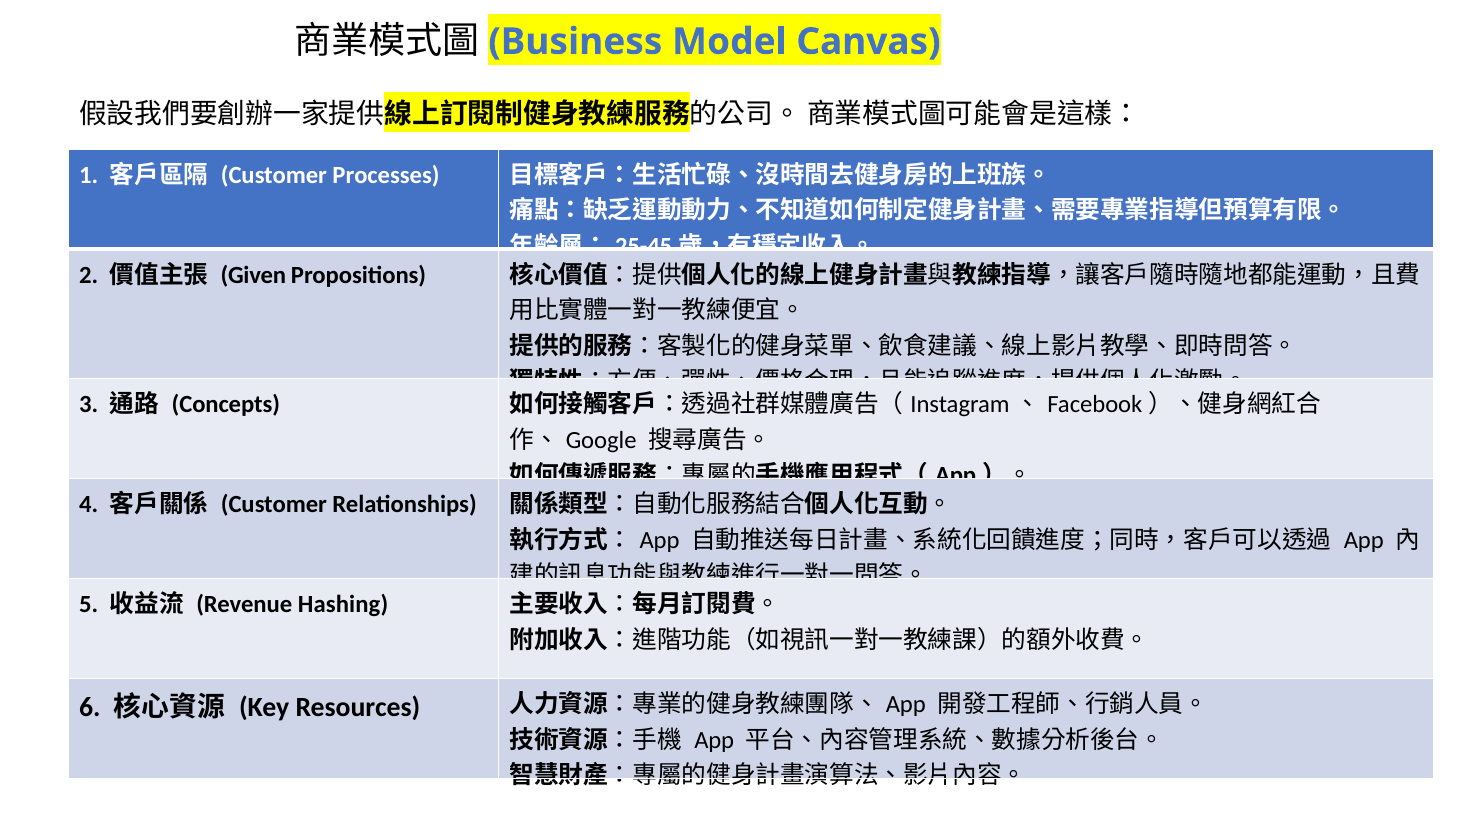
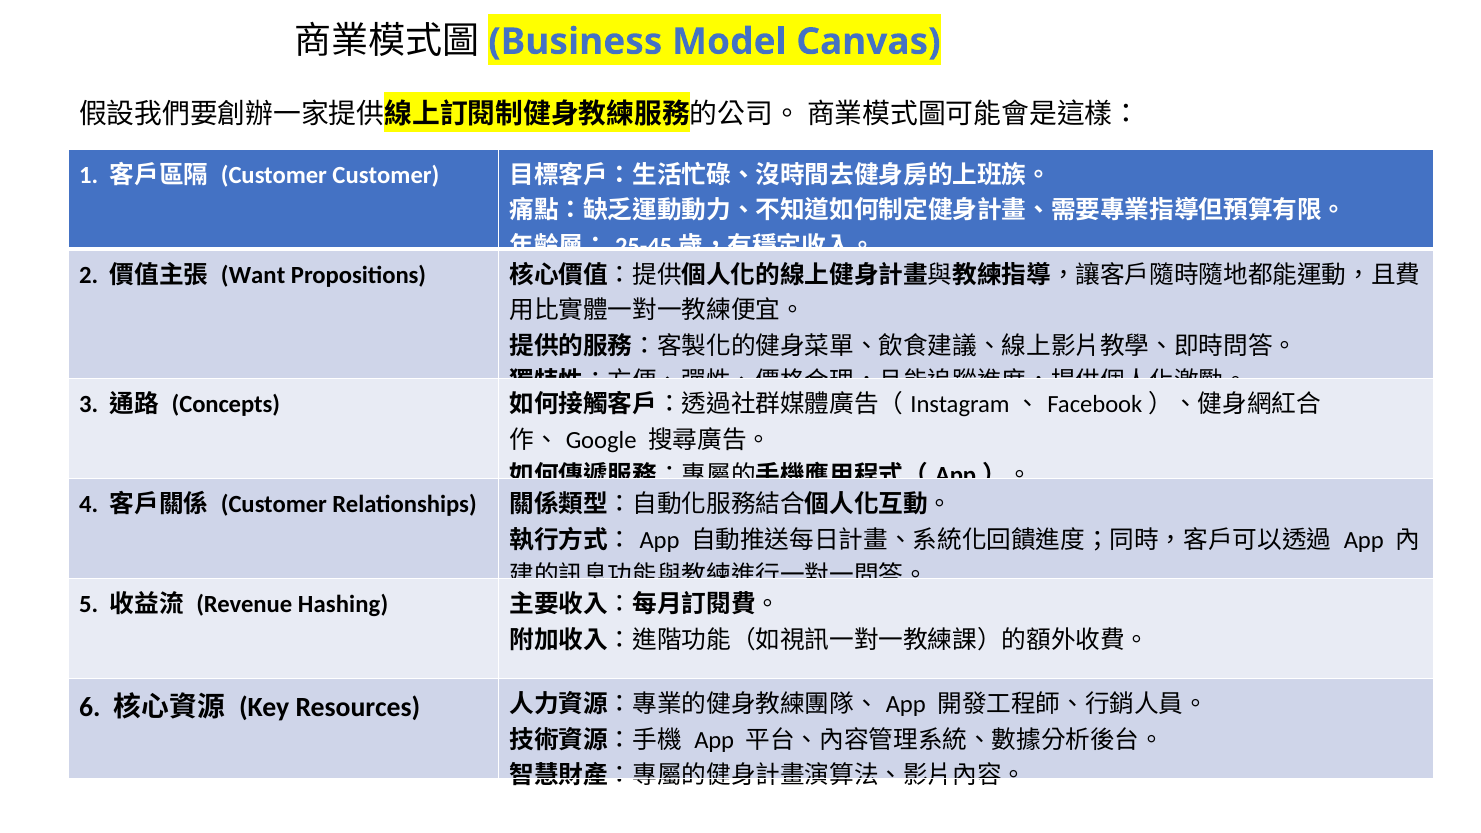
Customer Processes: Processes -> Customer (386, 175)
Given: Given -> Want (253, 275)
